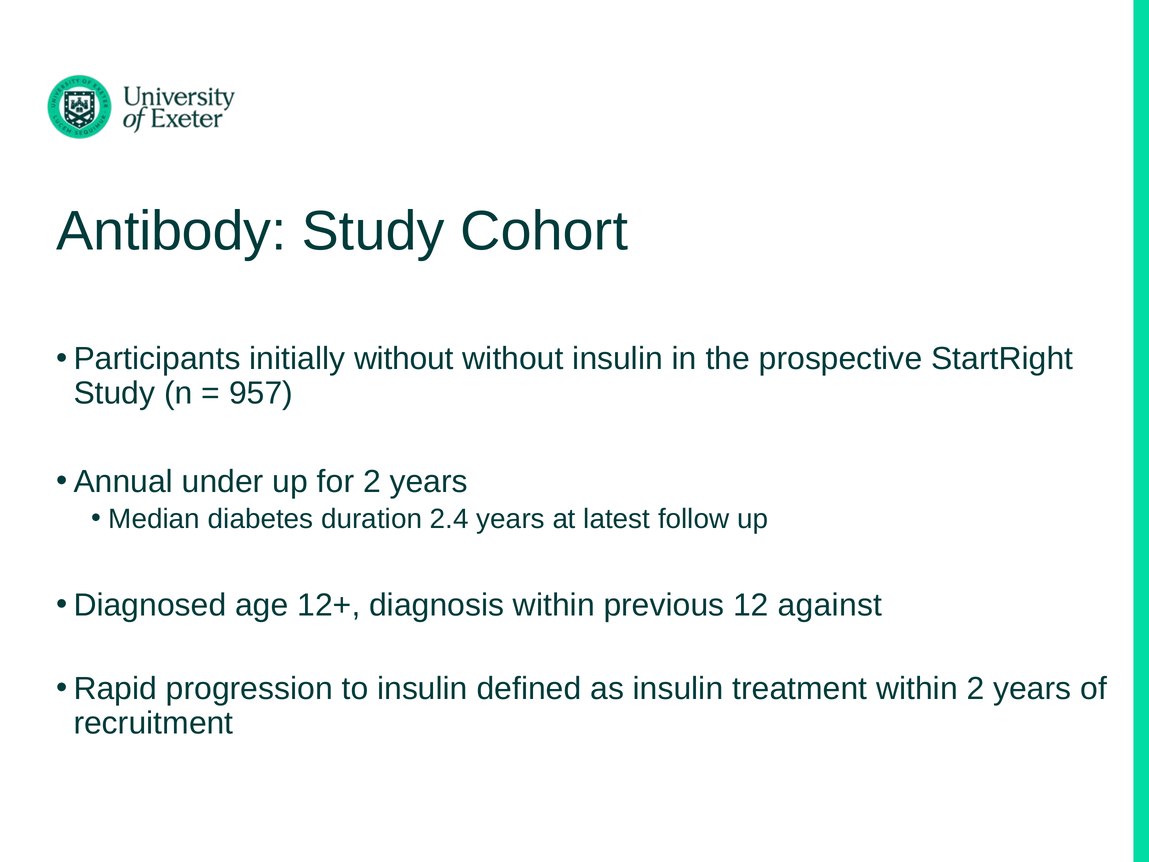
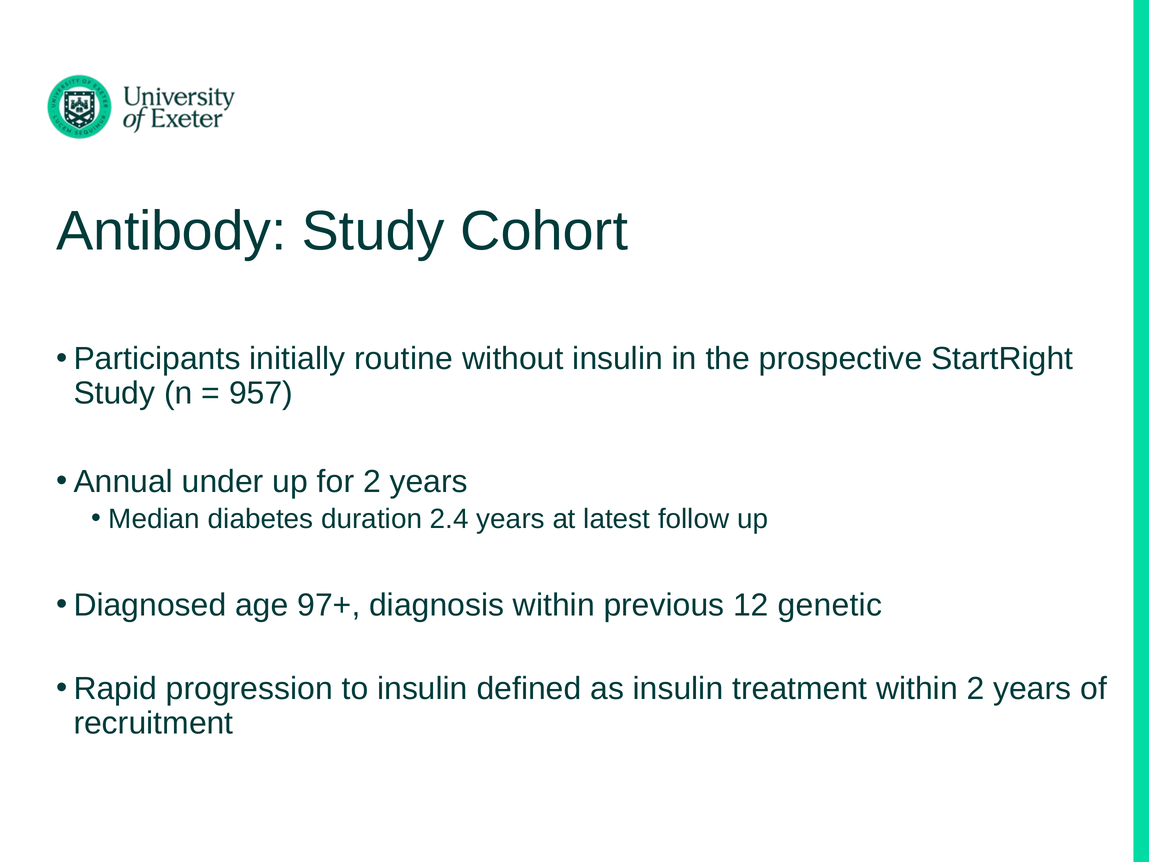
initially without: without -> routine (404, 359)
12+: 12+ -> 97+ (329, 605)
against: against -> genetic (830, 605)
